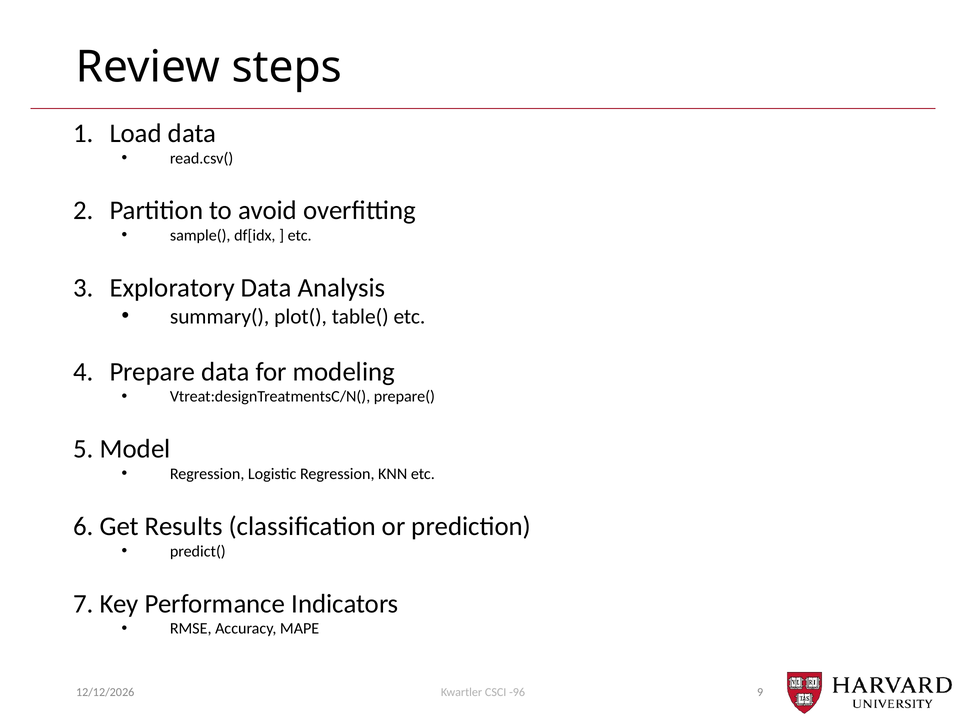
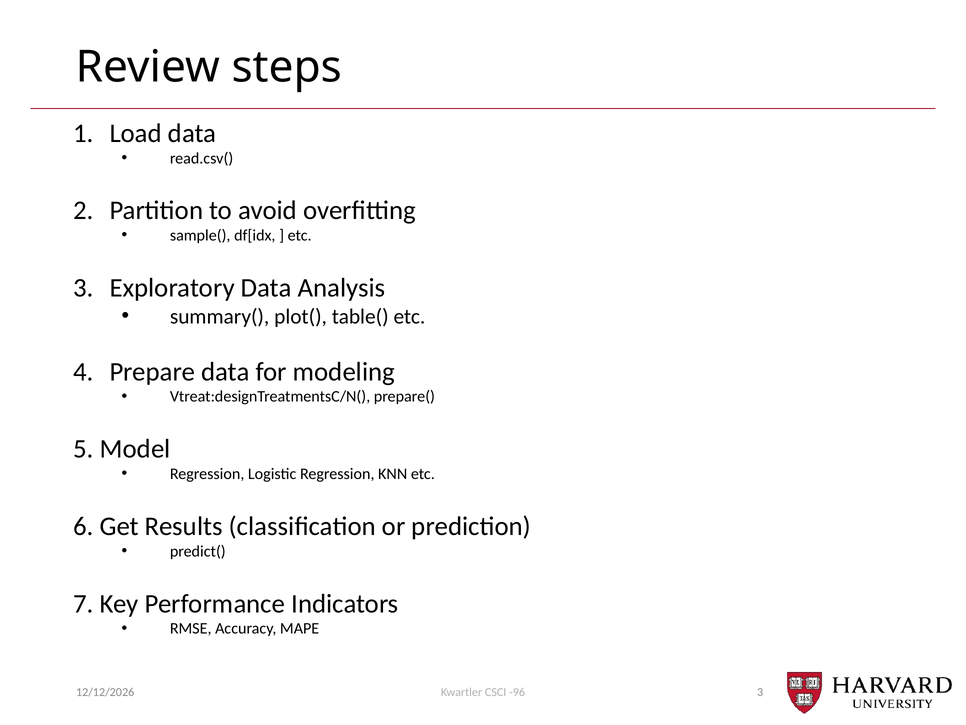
9: 9 -> 3 (760, 692)
